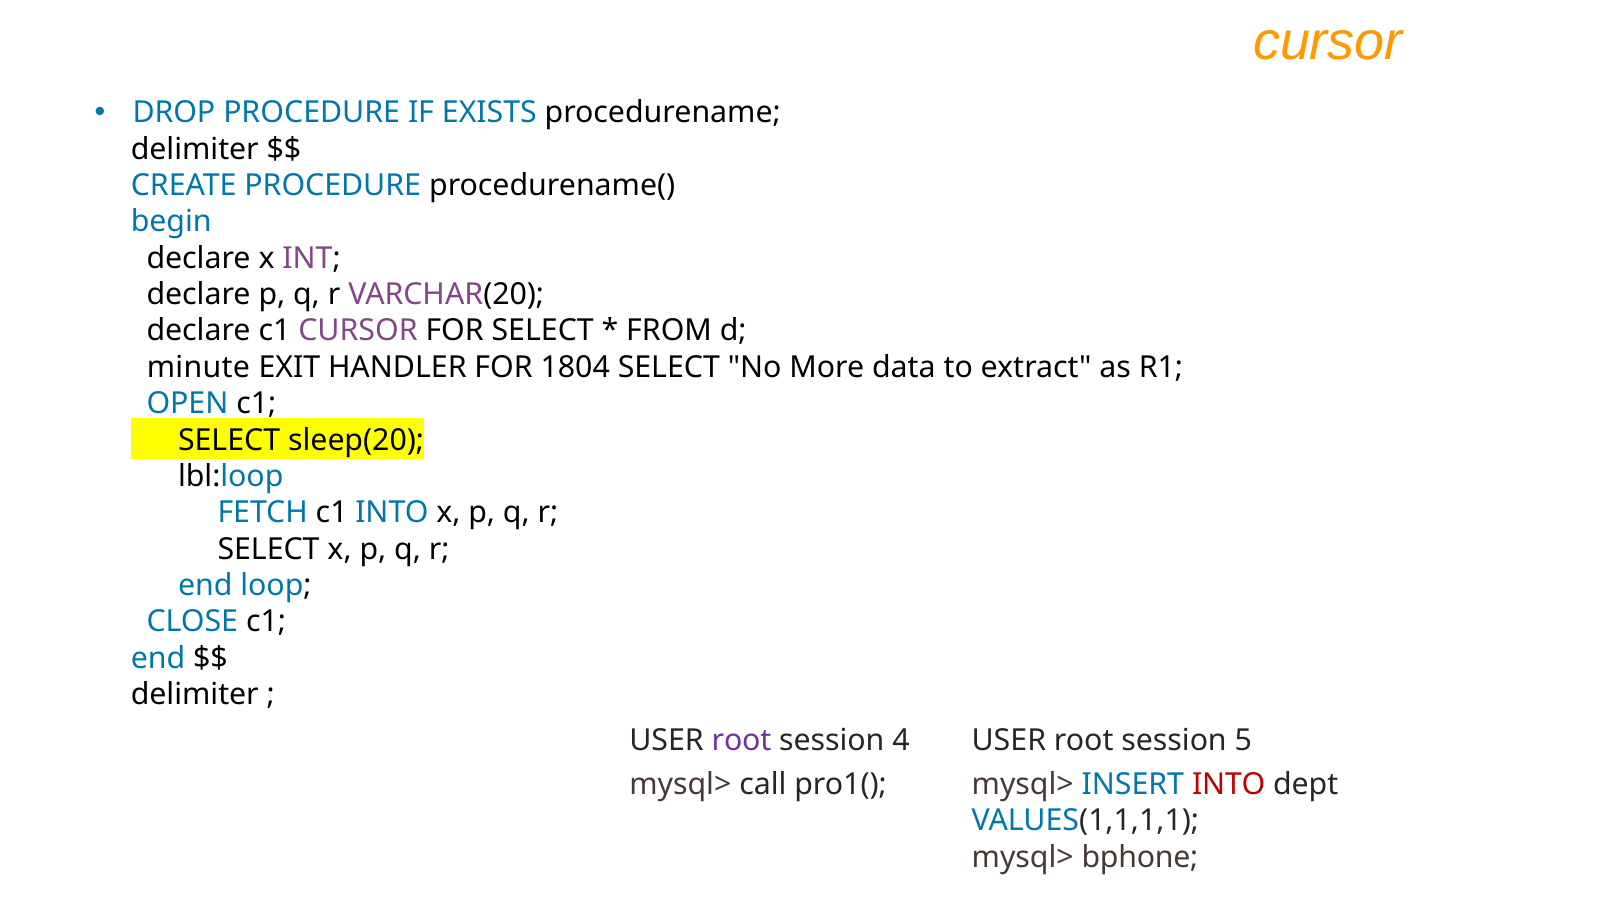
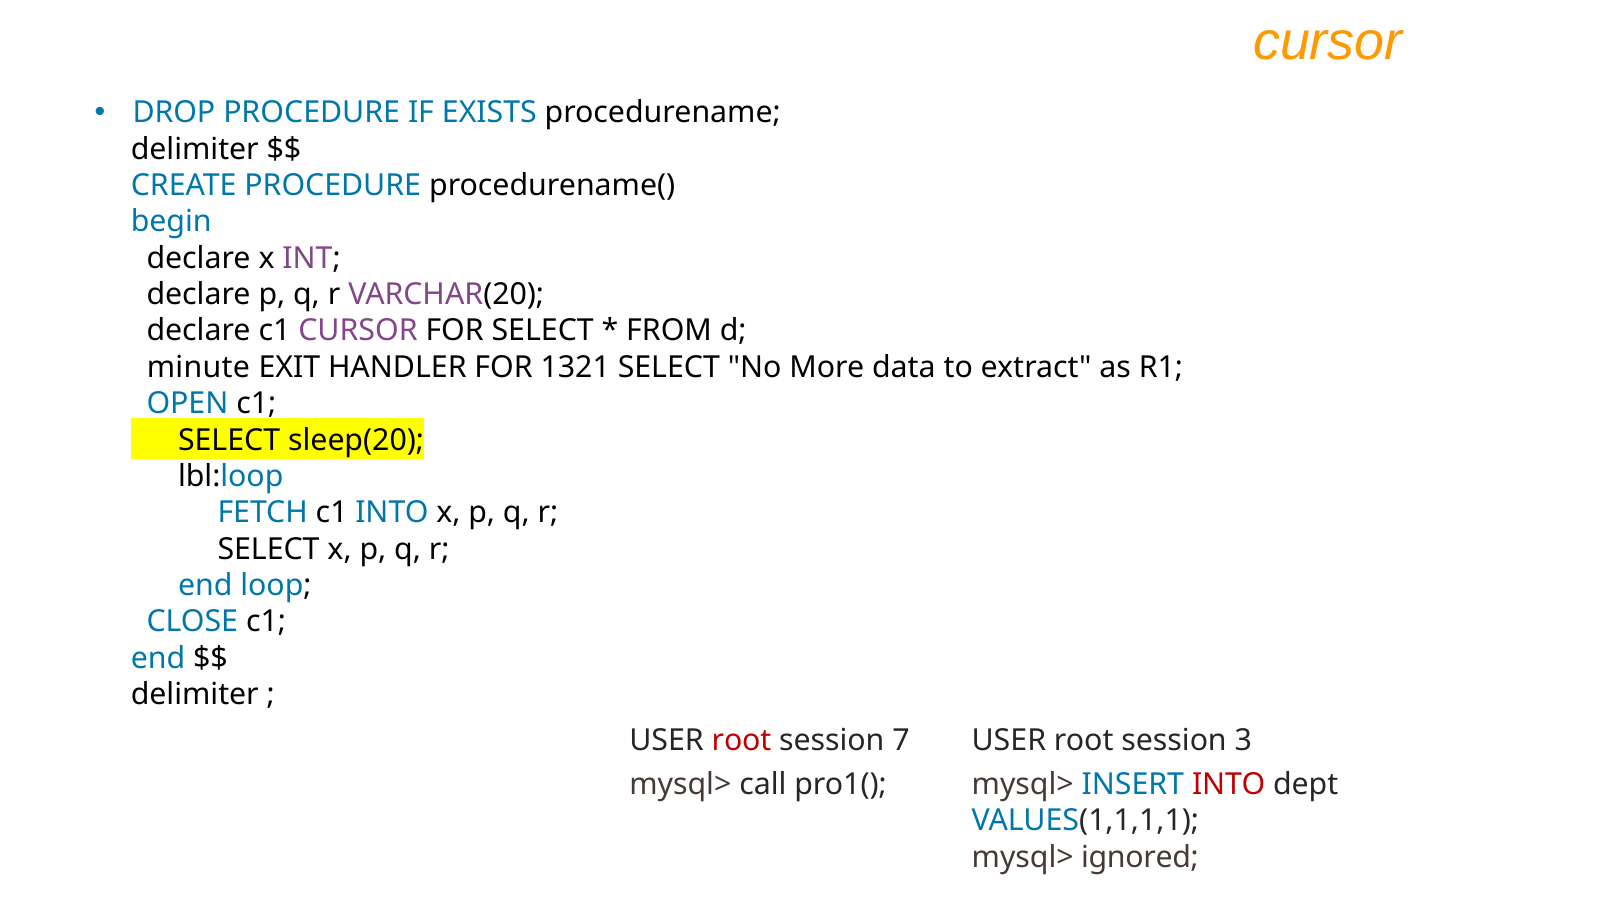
1804: 1804 -> 1321 (575, 368)
root colour: purple -> red (742, 741)
4: 4 -> 7 (901, 741)
5: 5 -> 3 (1243, 741)
bphone: bphone -> ignored (1140, 858)
